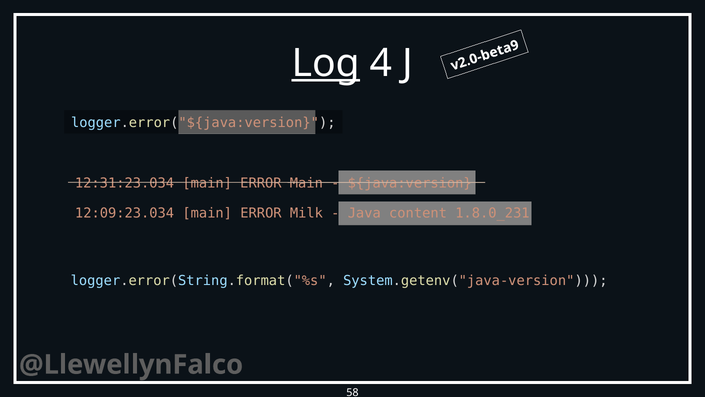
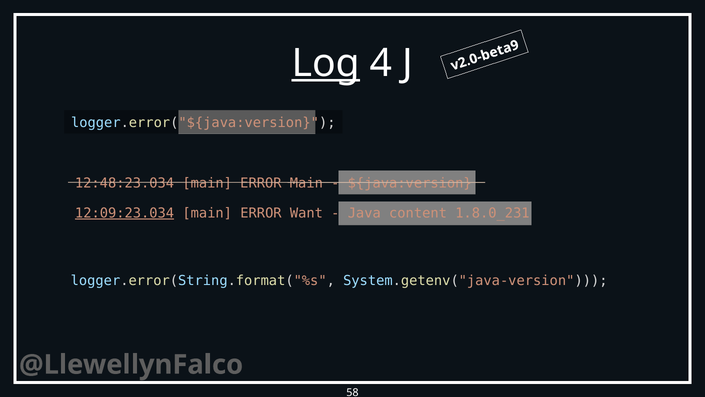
12:31:23.034: 12:31:23.034 -> 12:48:23.034 (125, 183)
12:09:23.034 underline: none -> present (125, 213)
Milk: Milk -> Want (306, 213)
